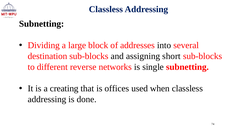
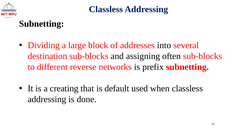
short: short -> often (172, 56)
single: single -> prefix (153, 67)
offices: offices -> default (117, 89)
